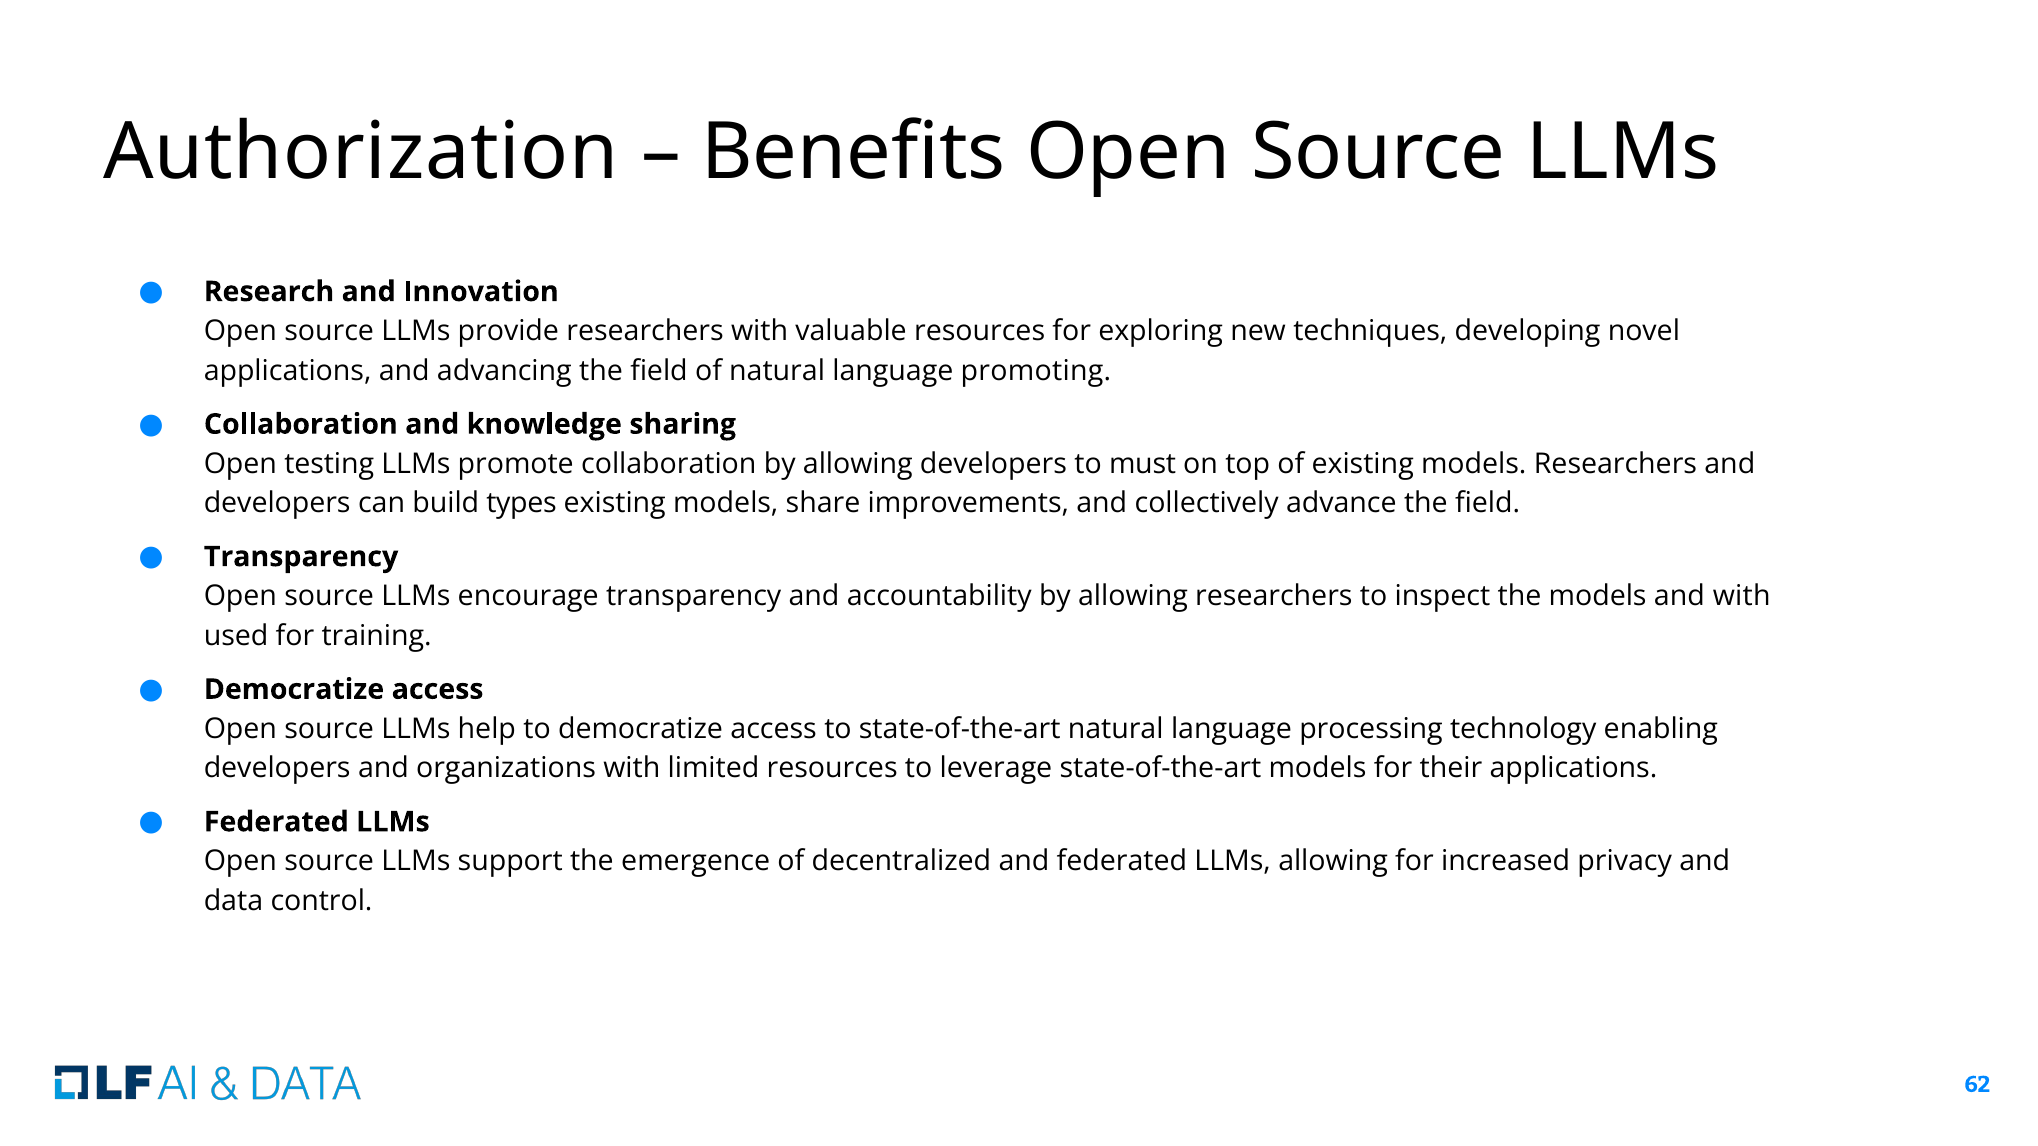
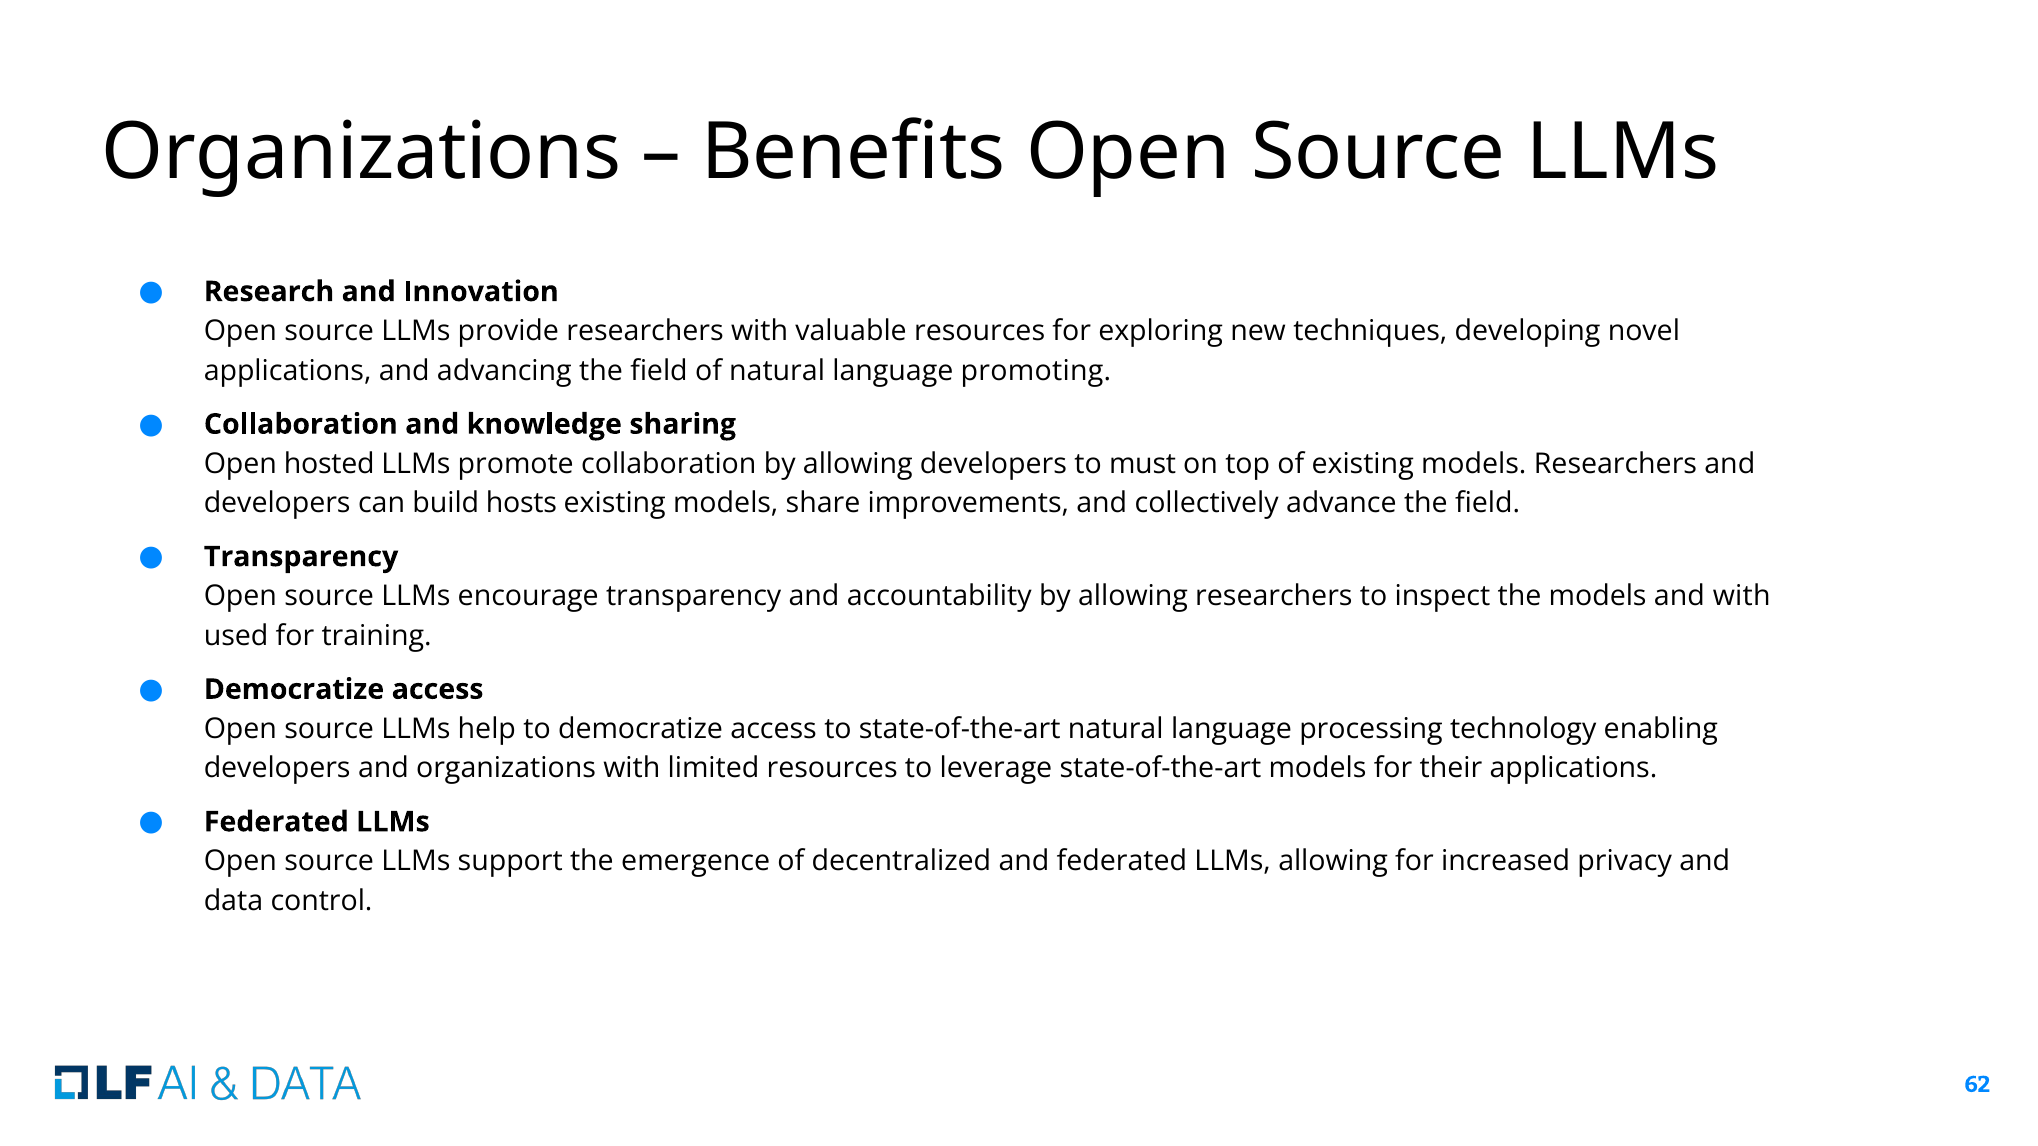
Authorization: Authorization -> Organizations (361, 152)
testing: testing -> hosted (329, 464)
types: types -> hosts (521, 503)
